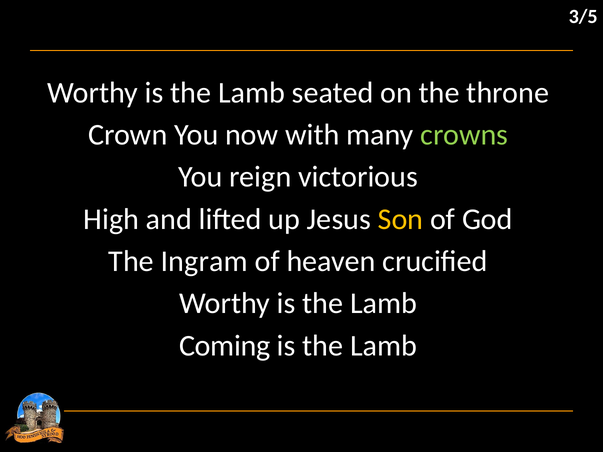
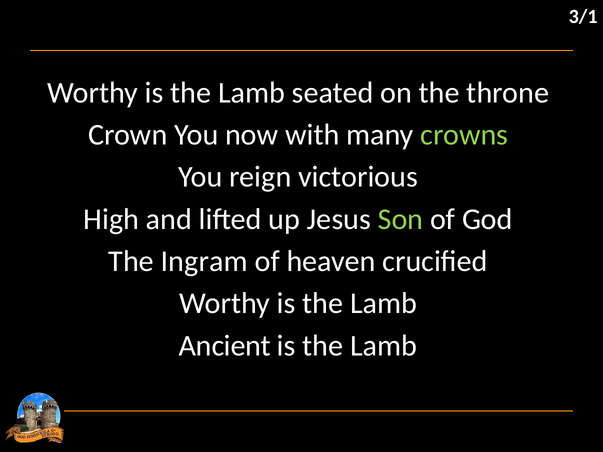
3/5: 3/5 -> 3/1 (583, 16)
Son colour: yellow -> light green (401, 219)
Coming: Coming -> Ancient (225, 346)
